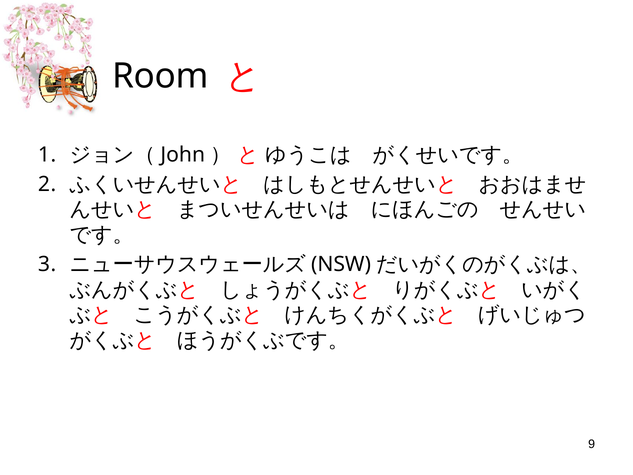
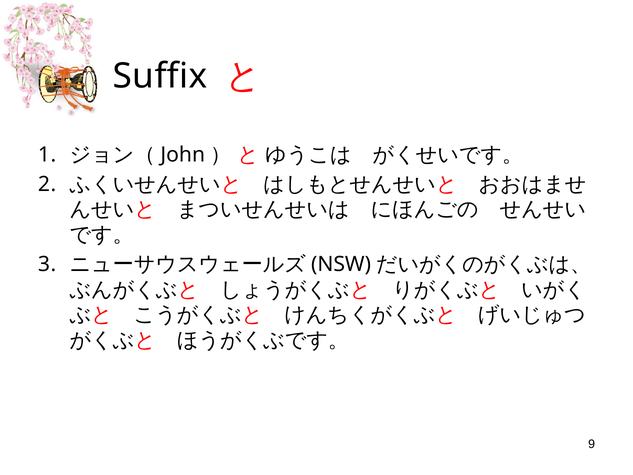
Room: Room -> Suffix (160, 76)
